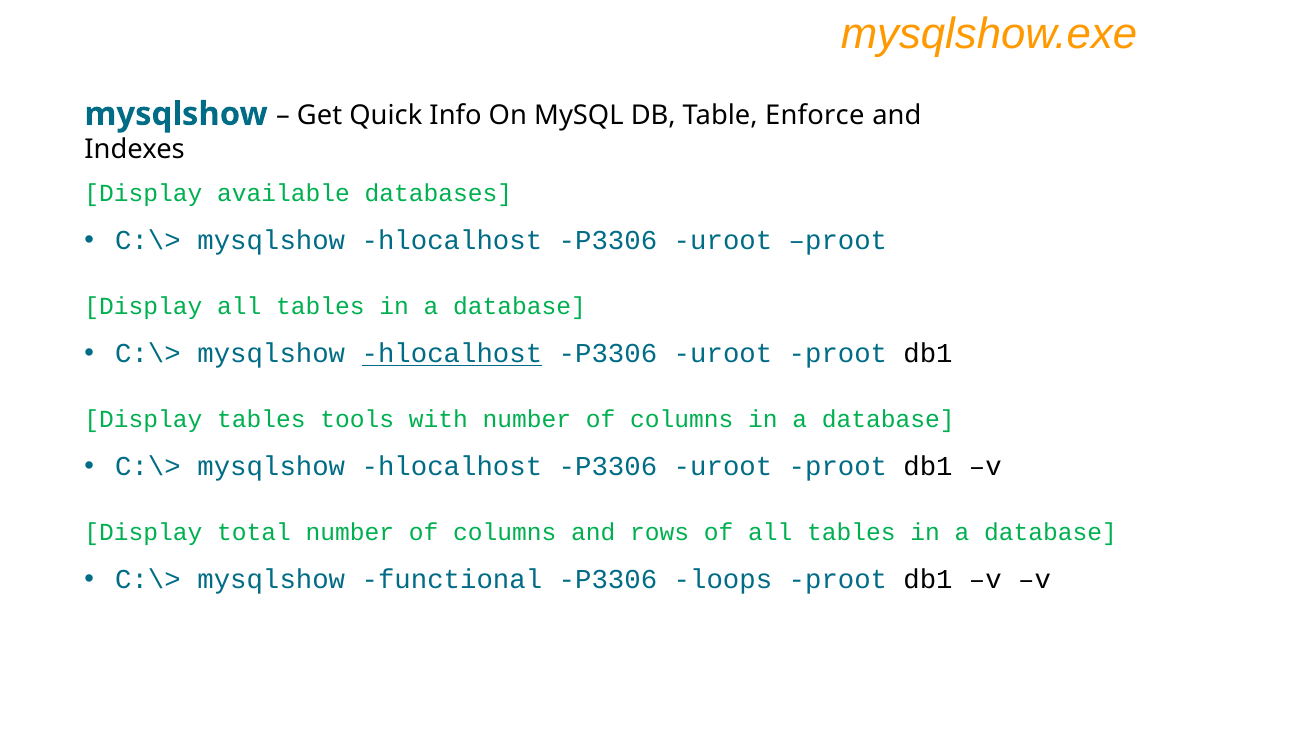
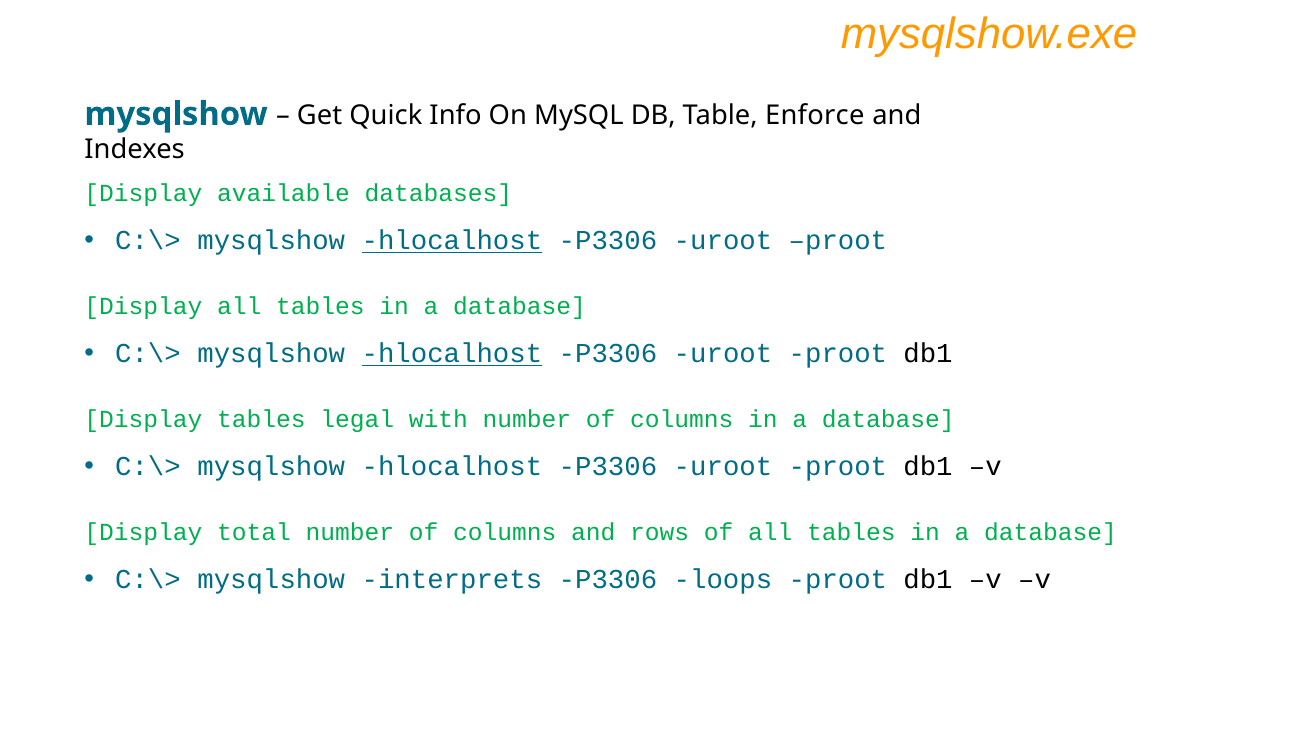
hlocalhost underline: none -> present (452, 241)
tools: tools -> legal (357, 419)
functional: functional -> interprets (452, 580)
